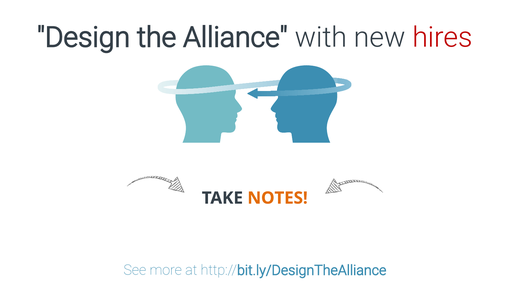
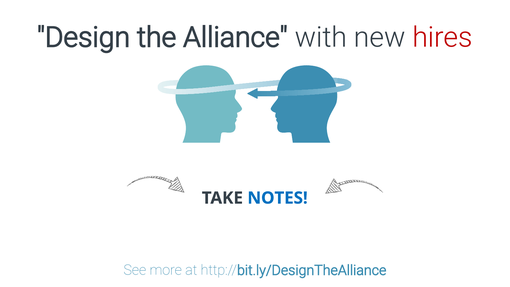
NOTES colour: orange -> blue (278, 198)
